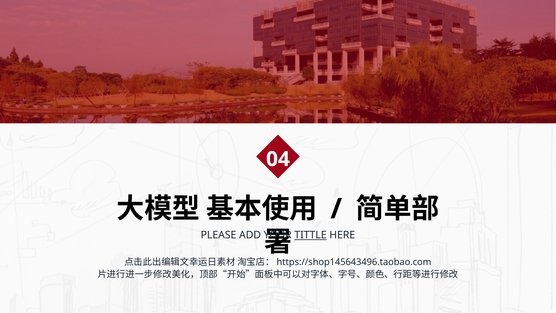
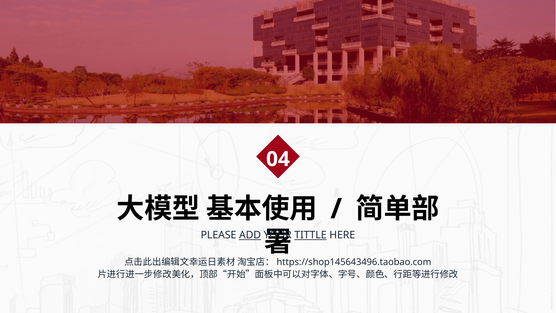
ADD underline: none -> present (250, 235)
